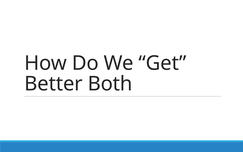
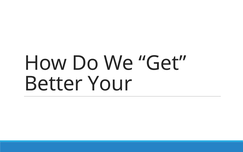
Both: Both -> Your (110, 84)
